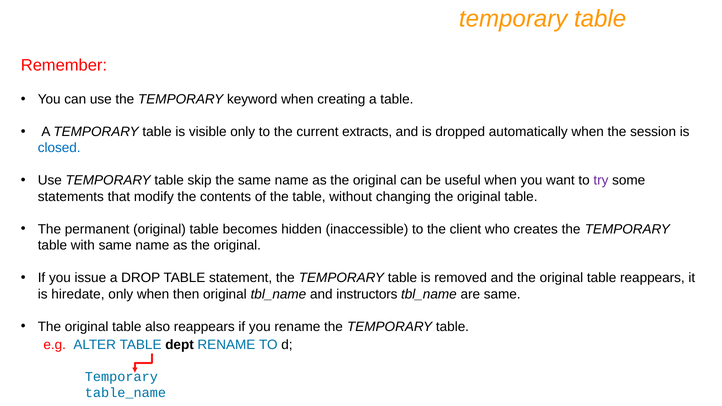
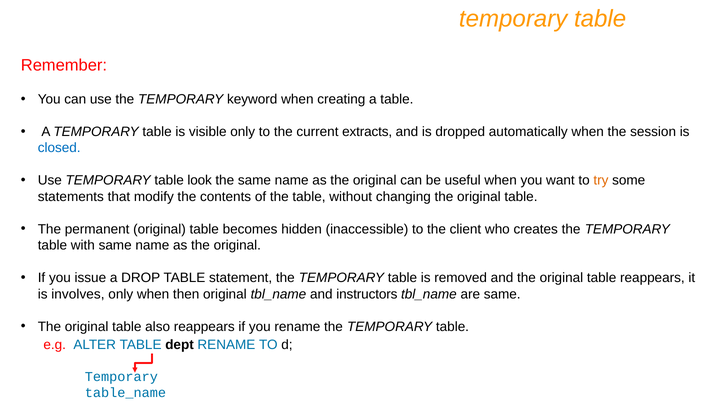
skip: skip -> look (200, 181)
try colour: purple -> orange (601, 181)
hiredate: hiredate -> involves (78, 294)
